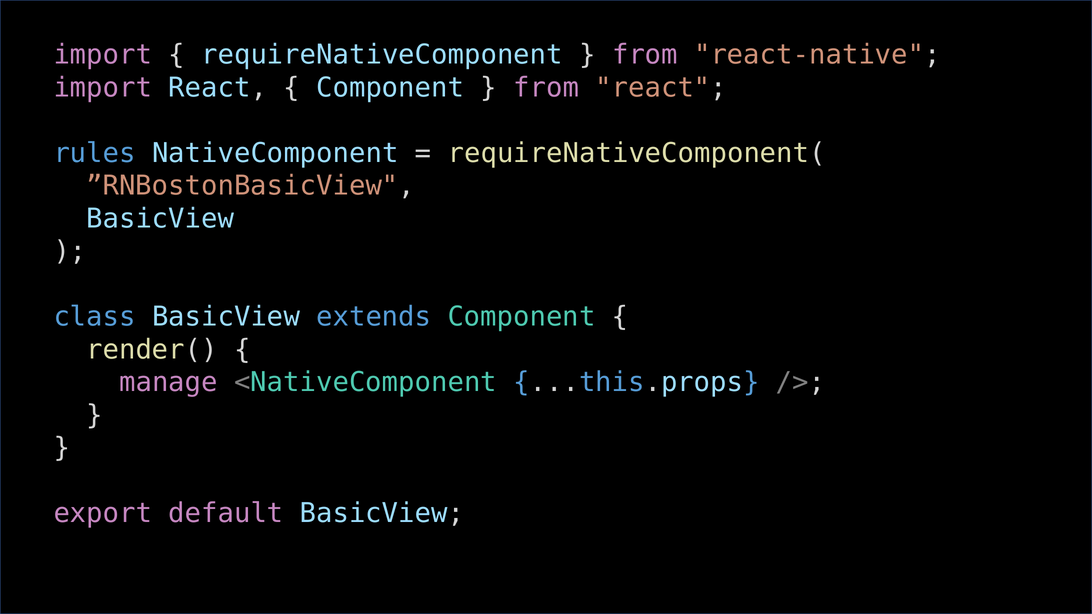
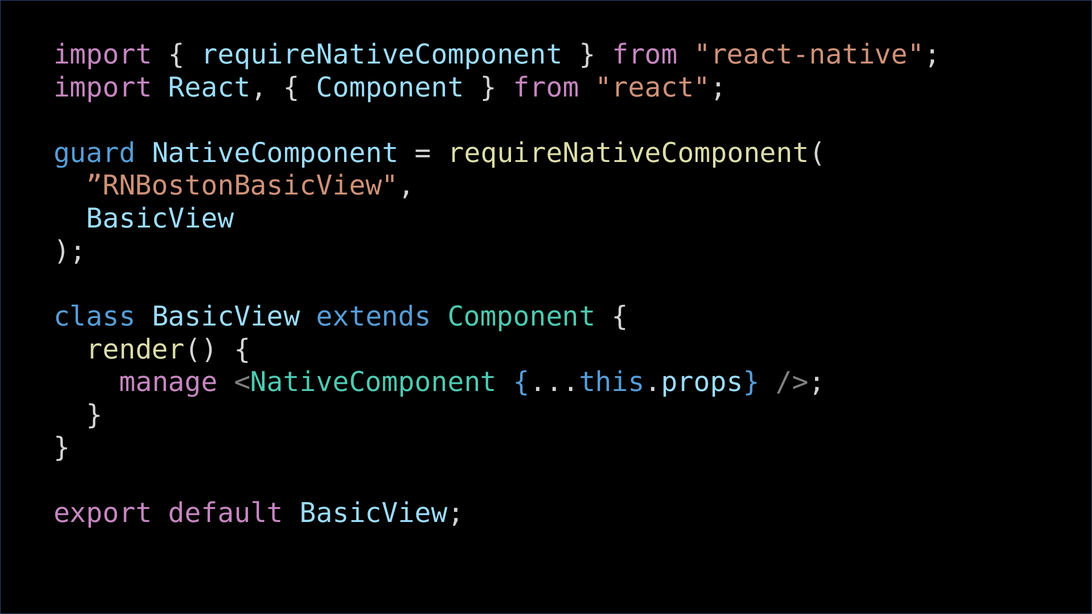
rules: rules -> guard (95, 153)
